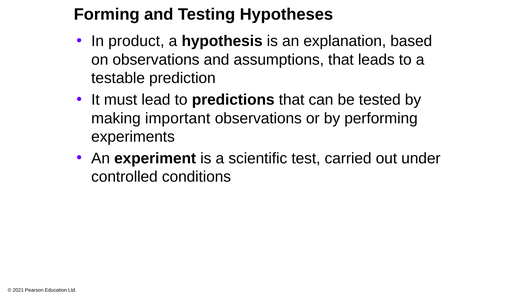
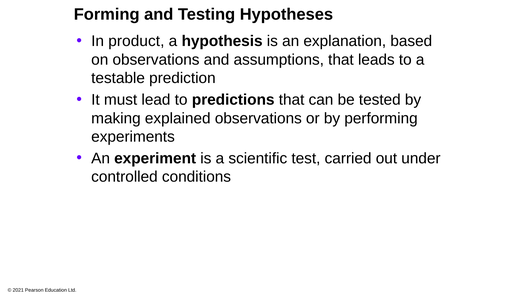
important: important -> explained (178, 118)
